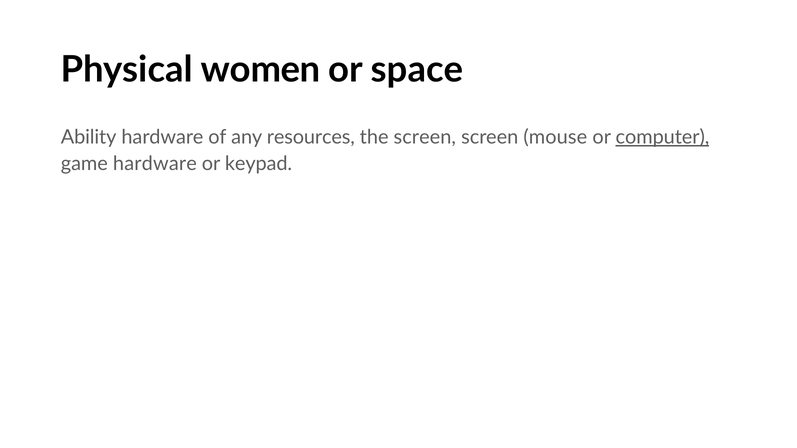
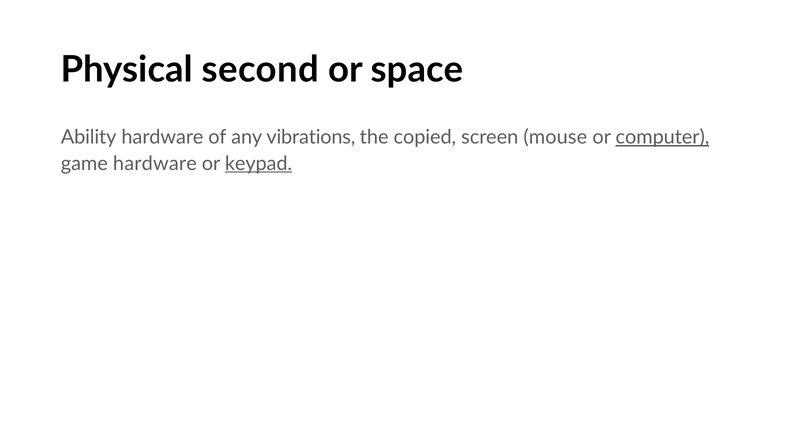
women: women -> second (260, 70)
resources: resources -> vibrations (311, 137)
the screen: screen -> copied (425, 137)
keypad underline: none -> present (259, 164)
